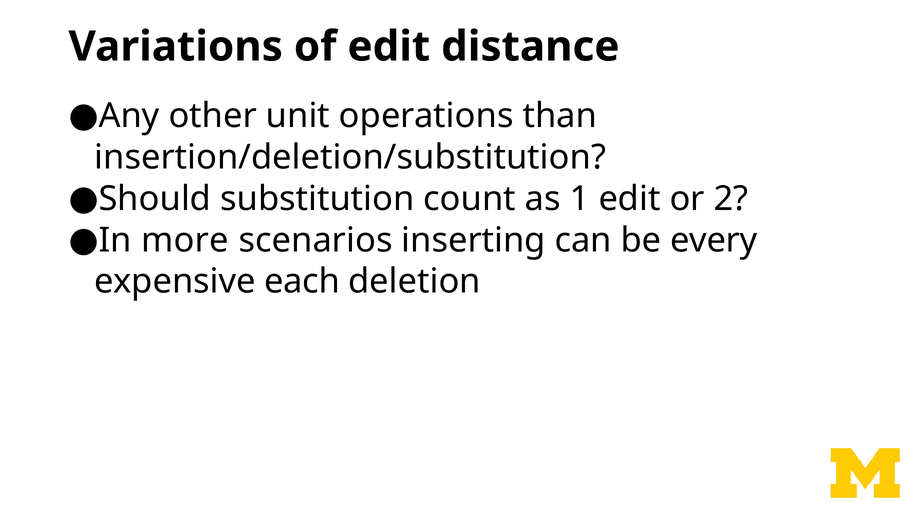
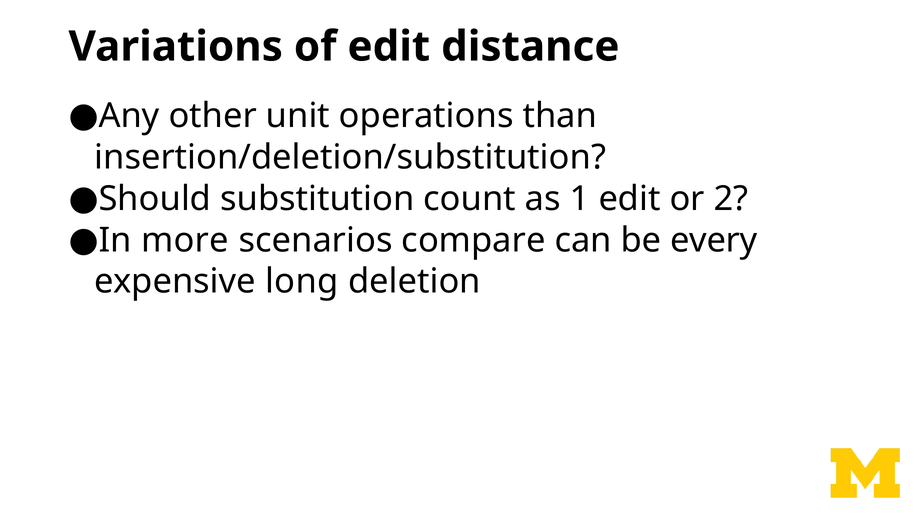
inserting: inserting -> compare (474, 240)
each: each -> long (302, 282)
